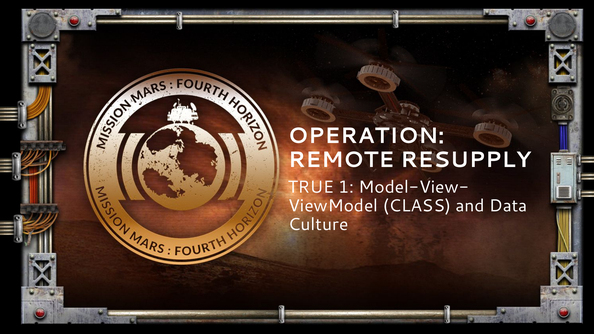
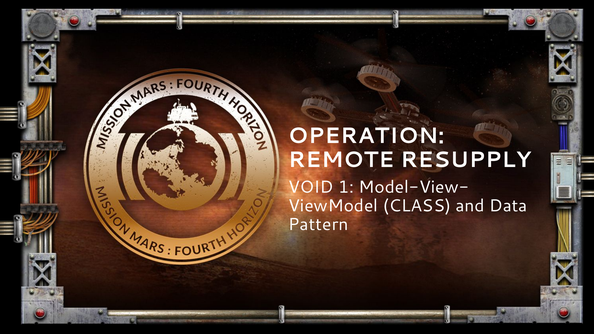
TRUE: TRUE -> VOID (311, 187)
Culture: Culture -> Pattern (318, 225)
